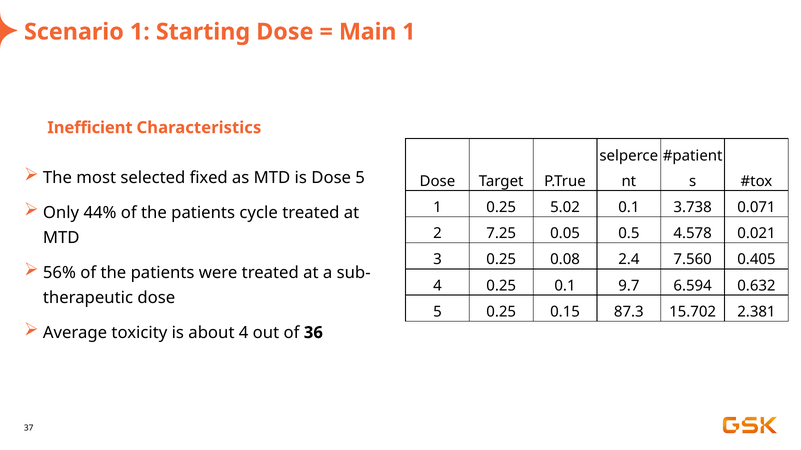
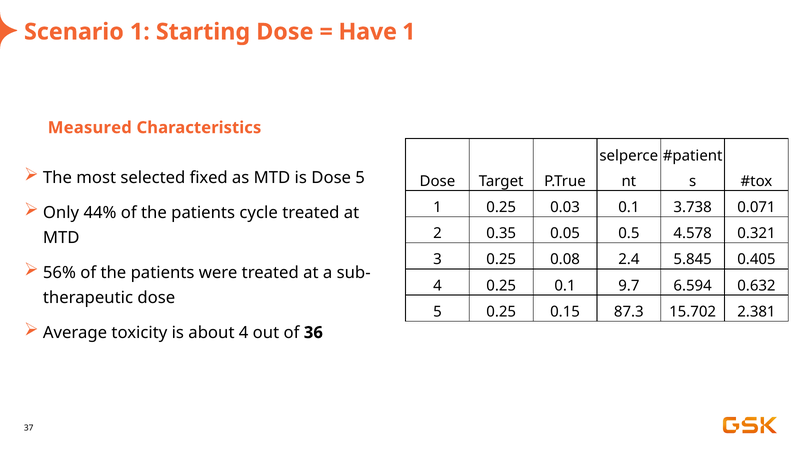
Main: Main -> Have (368, 32)
Inefficient: Inefficient -> Measured (90, 128)
5.02: 5.02 -> 0.03 (565, 208)
7.25: 7.25 -> 0.35 (501, 234)
0.021: 0.021 -> 0.321 (756, 234)
7.560: 7.560 -> 5.845 (693, 260)
